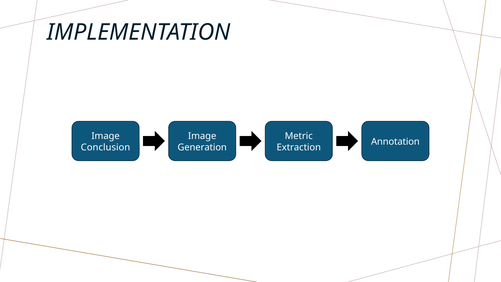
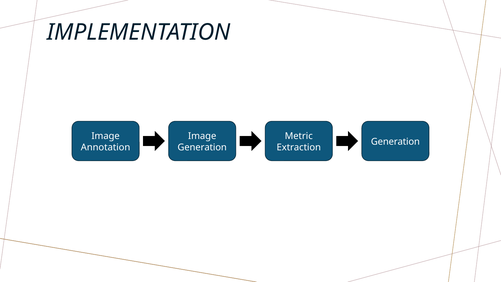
Annotation: Annotation -> Generation (395, 142)
Conclusion: Conclusion -> Annotation (106, 147)
